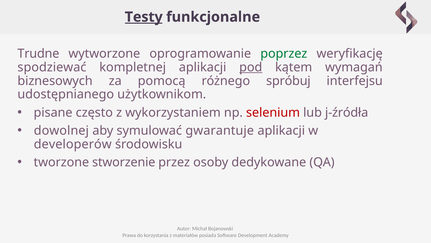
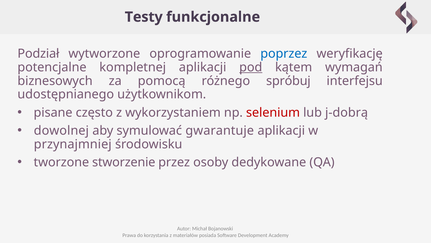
Testy underline: present -> none (144, 17)
Trudne: Trudne -> Podział (38, 54)
poprzez colour: green -> blue (284, 54)
spodziewać: spodziewać -> potencjalne (52, 67)
j-źródła: j-źródła -> j-dobrą (347, 112)
developerów: developerów -> przynajmniej (73, 144)
